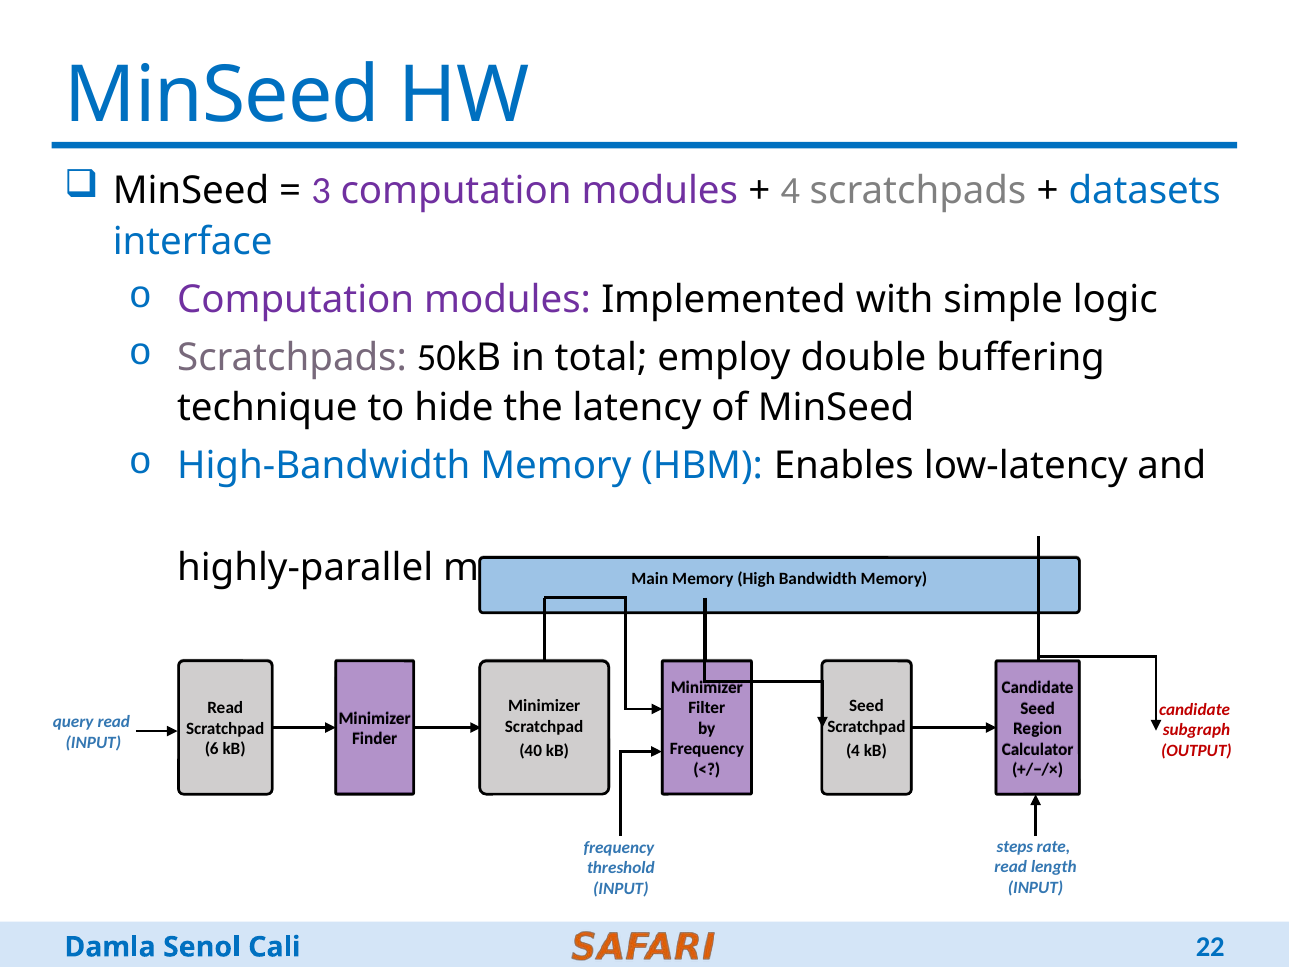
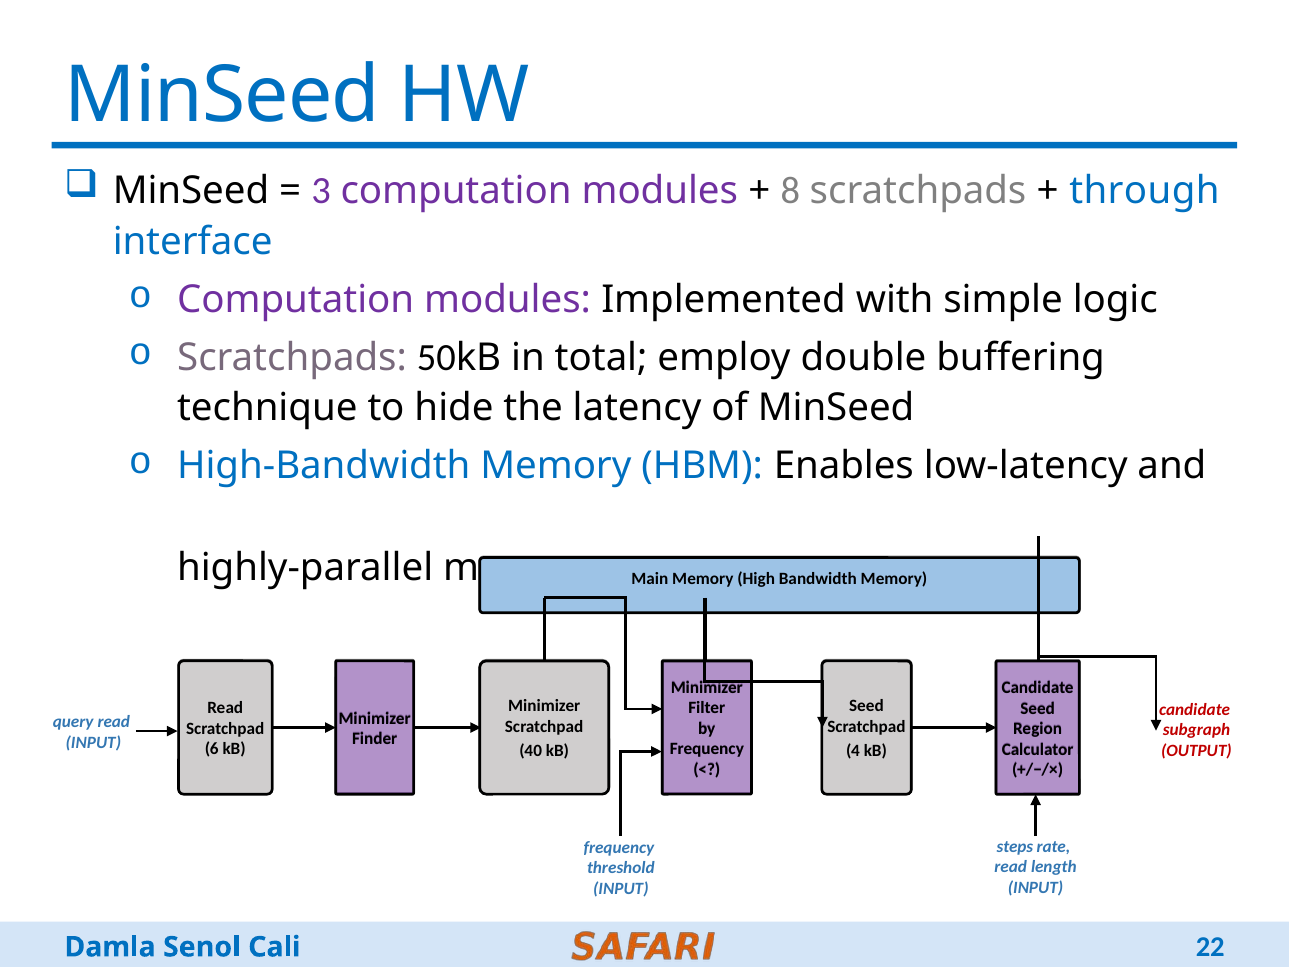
4: 4 -> 8 (790, 191)
datasets: datasets -> through (1144, 191)
